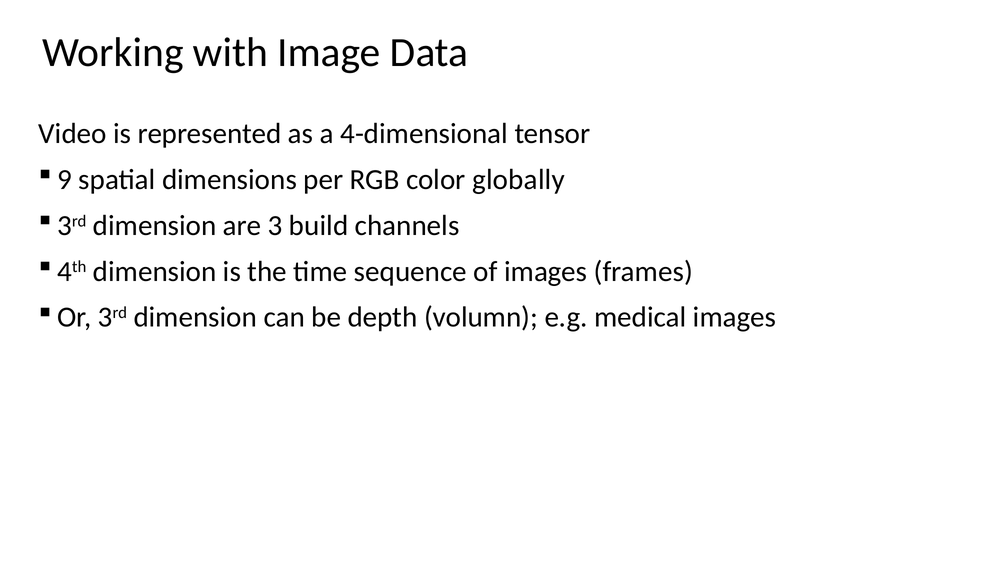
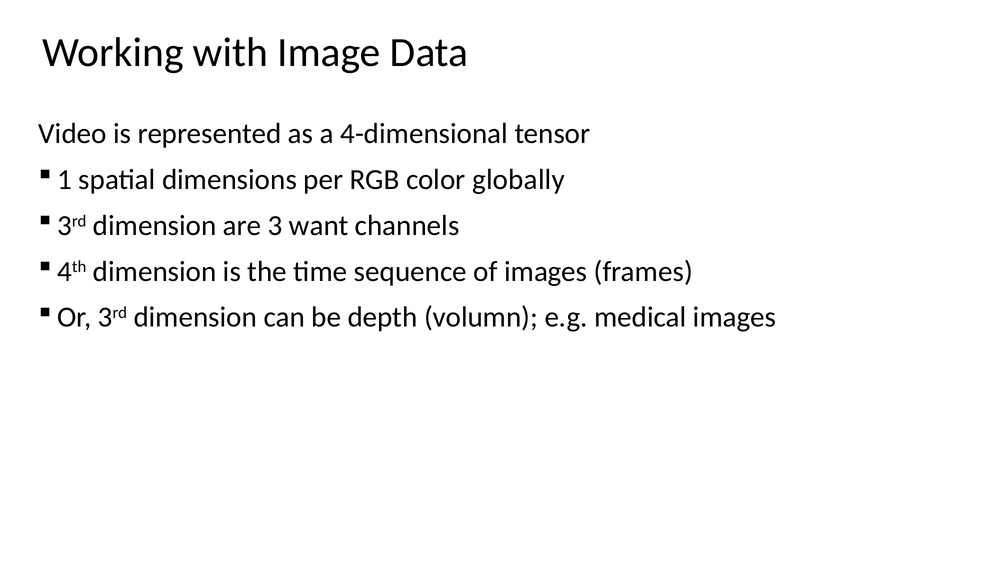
9: 9 -> 1 (65, 180)
build: build -> want (319, 226)
